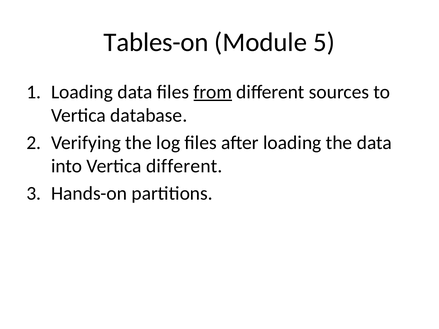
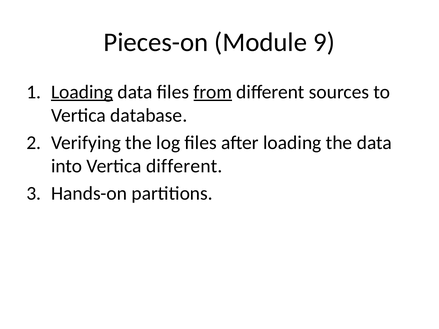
Tables-on: Tables-on -> Pieces-on (156, 42)
5: 5 -> 9 (324, 42)
Loading underline: none -> present (82, 92)
